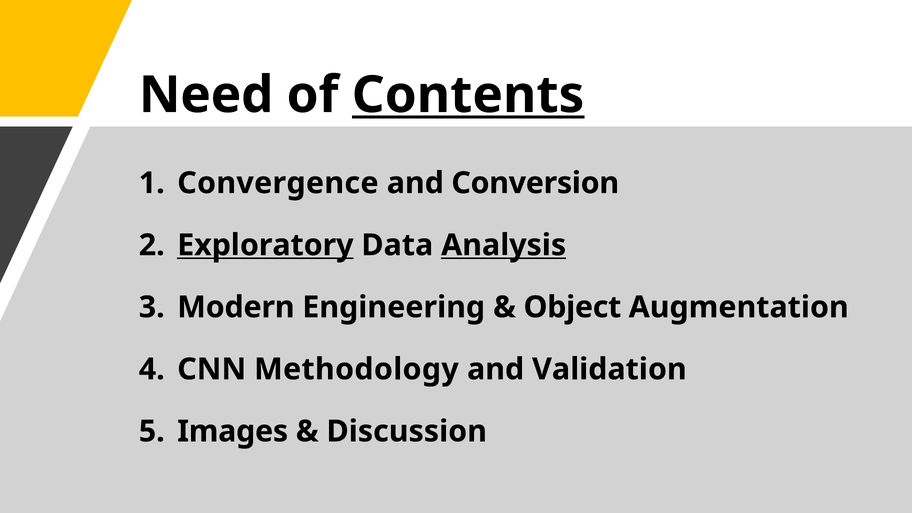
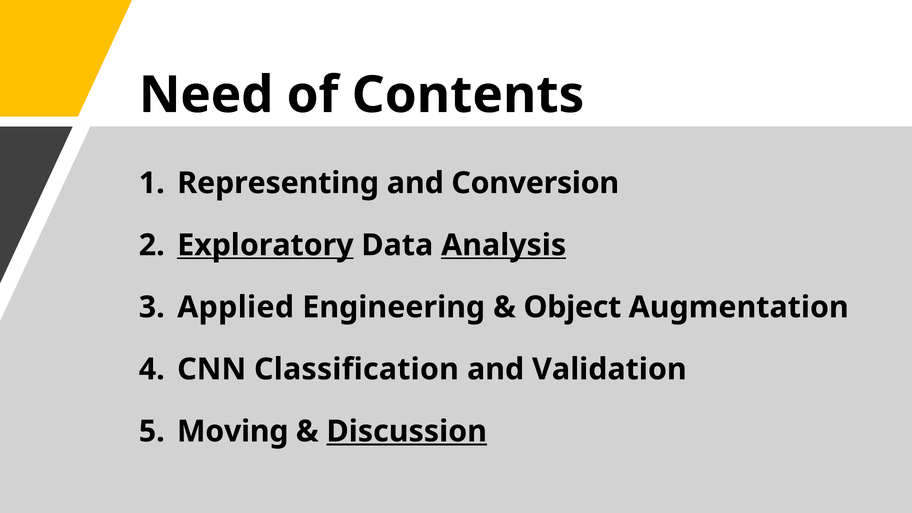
Contents underline: present -> none (468, 95)
Convergence: Convergence -> Representing (278, 183)
Modern: Modern -> Applied (236, 307)
Methodology: Methodology -> Classification (356, 369)
Images: Images -> Moving (233, 431)
Discussion underline: none -> present (407, 431)
